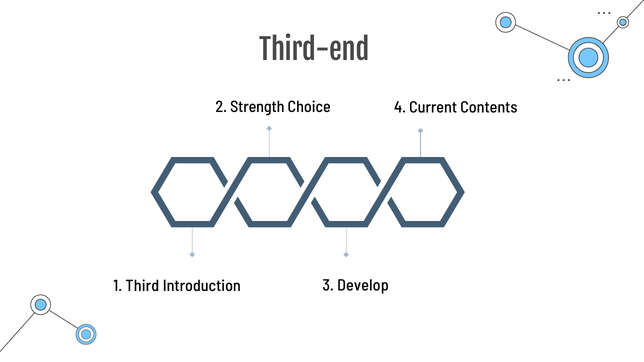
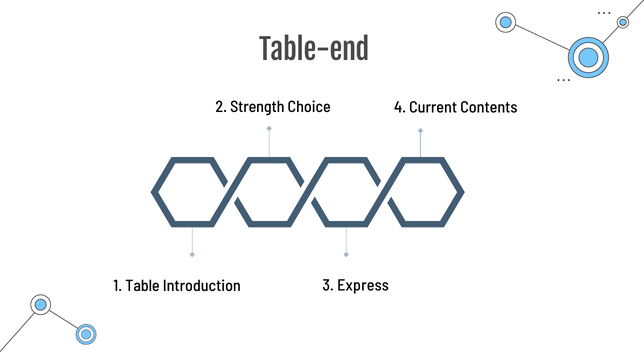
Third-end: Third-end -> Table-end (314, 51)
Develop: Develop -> Express (363, 286)
Third: Third -> Table (142, 286)
